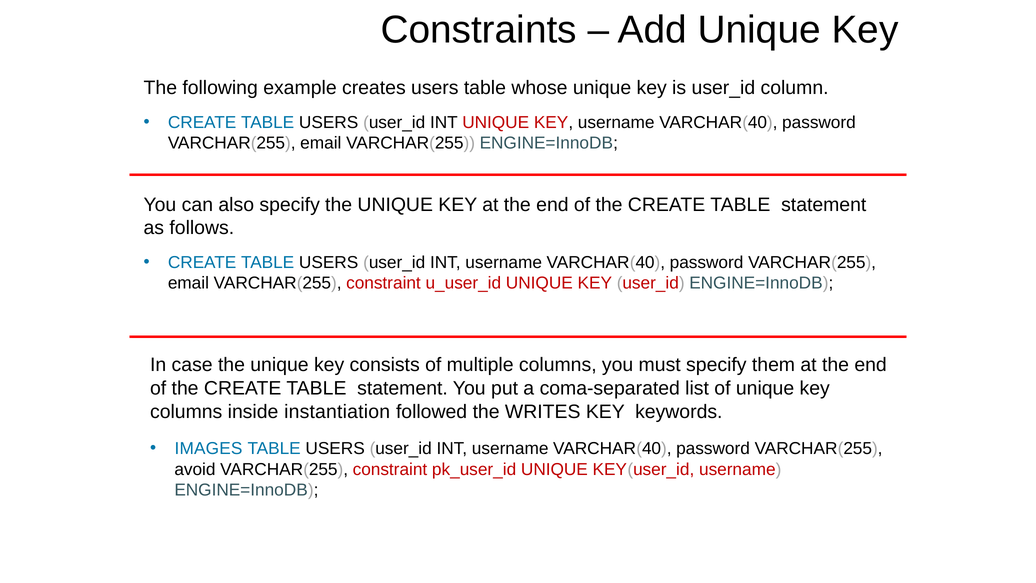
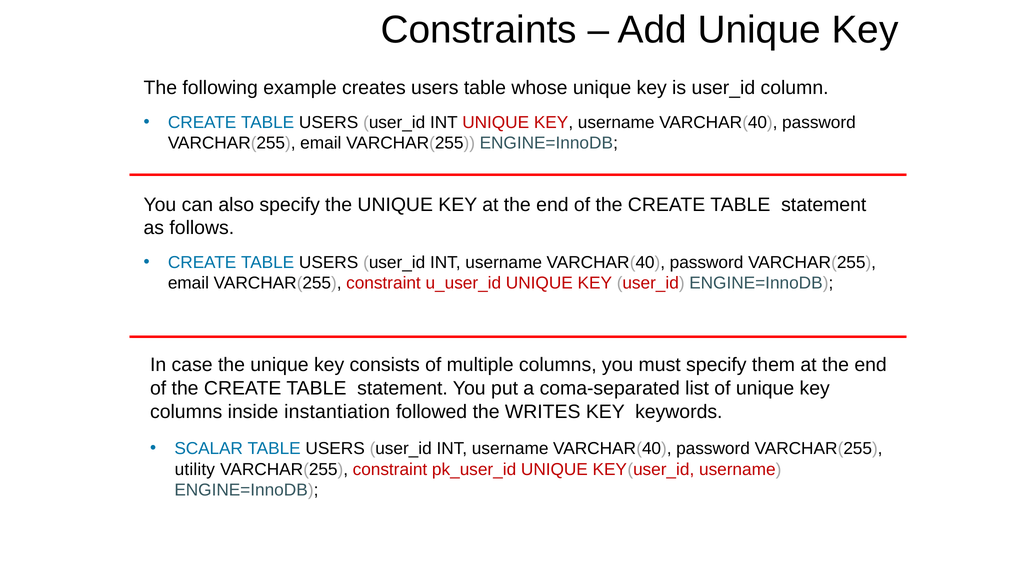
IMAGES: IMAGES -> SCALAR (209, 449)
avoid: avoid -> utility (195, 469)
